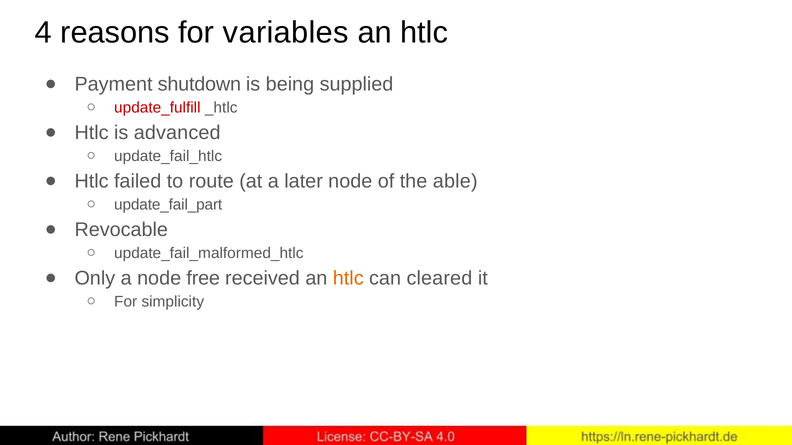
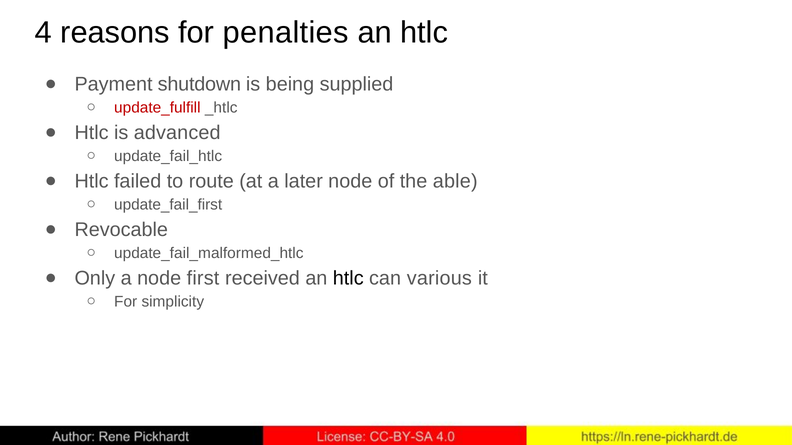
variables: variables -> penalties (286, 32)
update_fail_part: update_fail_part -> update_fail_first (168, 205)
free: free -> first (203, 278)
htlc colour: orange -> black (348, 278)
cleared: cleared -> various (439, 278)
